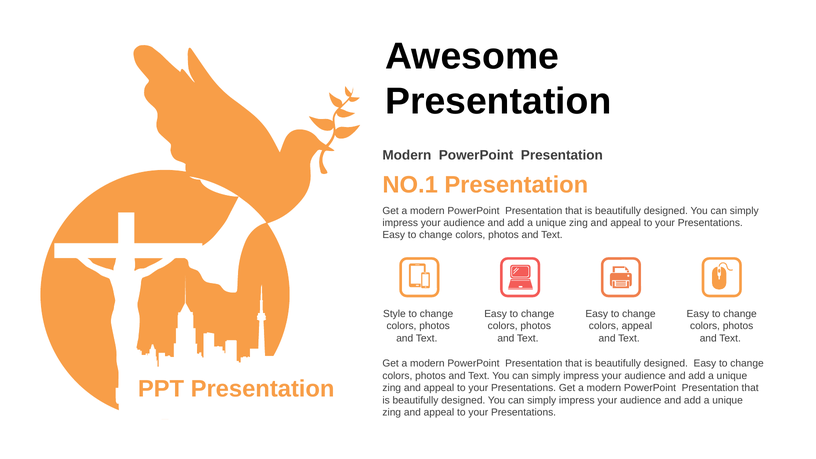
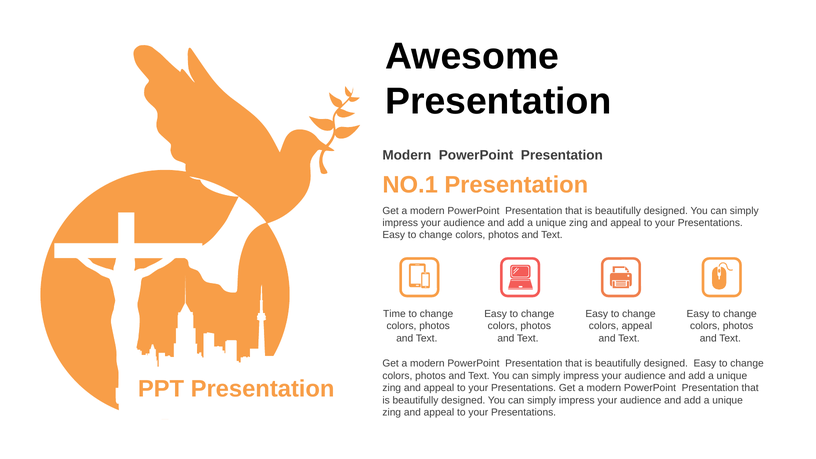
Style: Style -> Time (394, 314)
